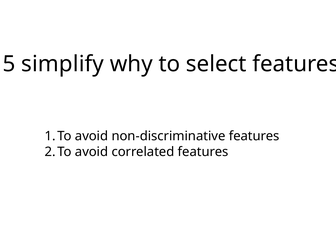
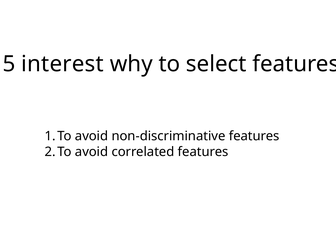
simplify: simplify -> interest (62, 64)
